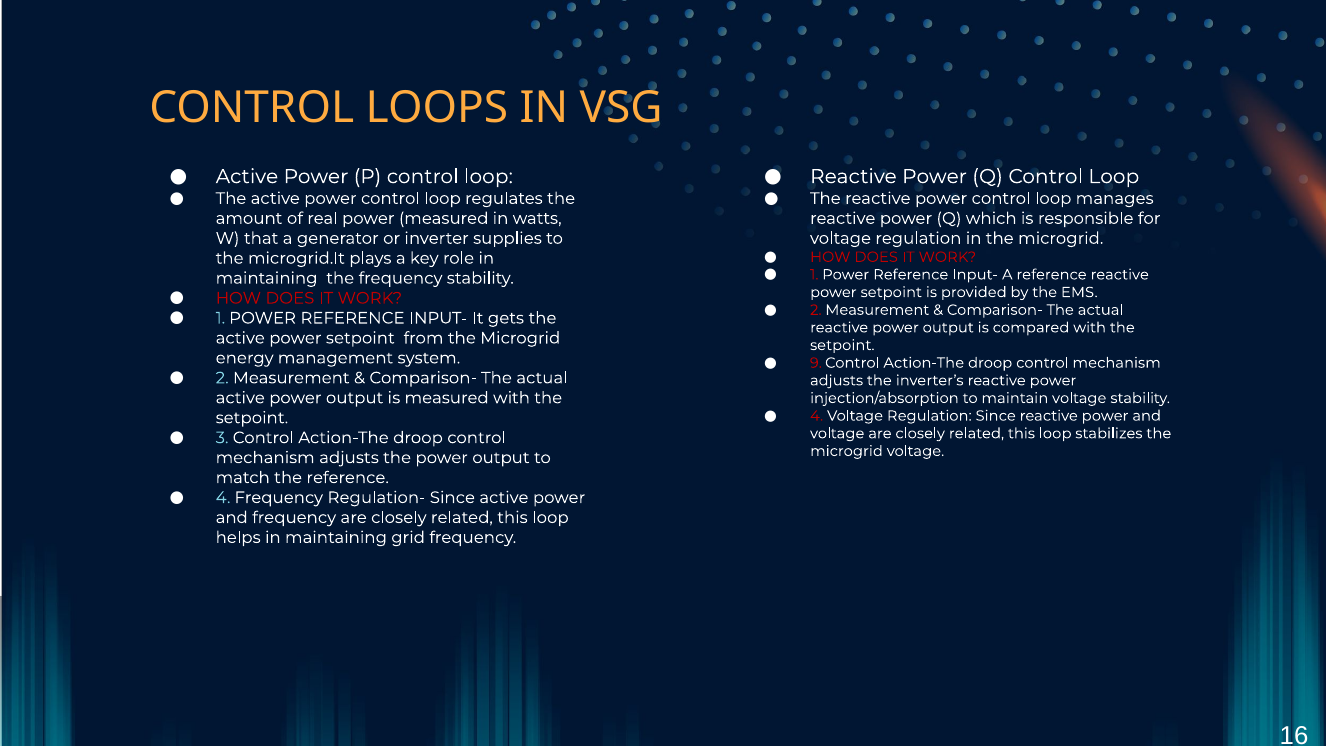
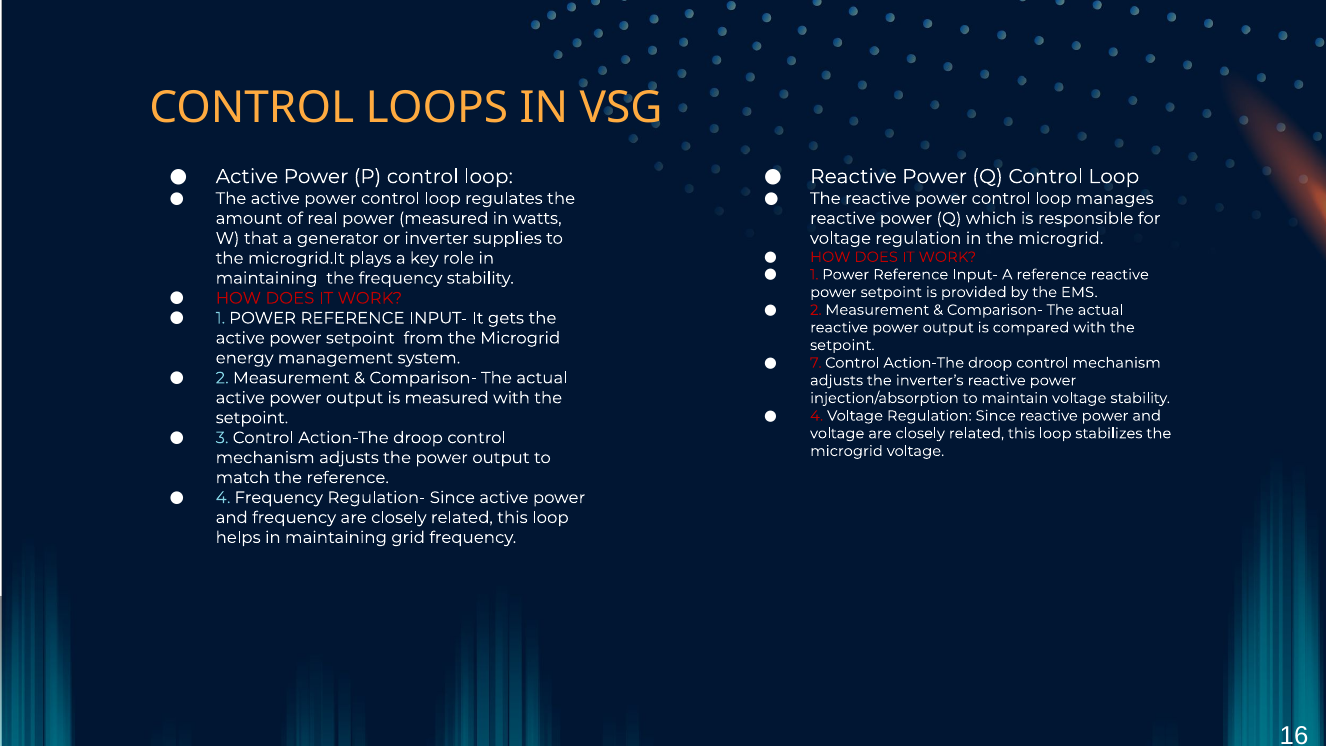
9: 9 -> 7 (816, 363)
